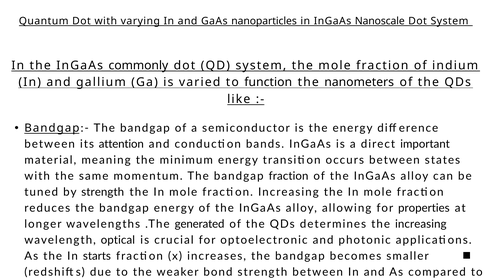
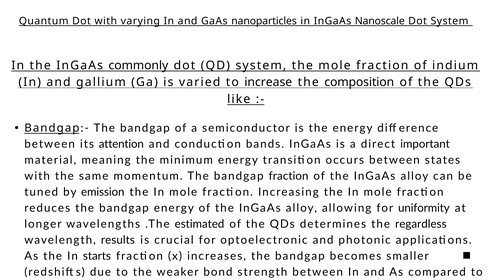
function: function -> increase (268, 82)
nanometers: nanometers -> composition (359, 82)
by strength: strength -> emission (103, 192)
properties: properties -> uniformity (424, 208)
generated: generated -> estimated (200, 224)
the increasing: increasing -> regardless (421, 224)
optical: optical -> results (118, 240)
